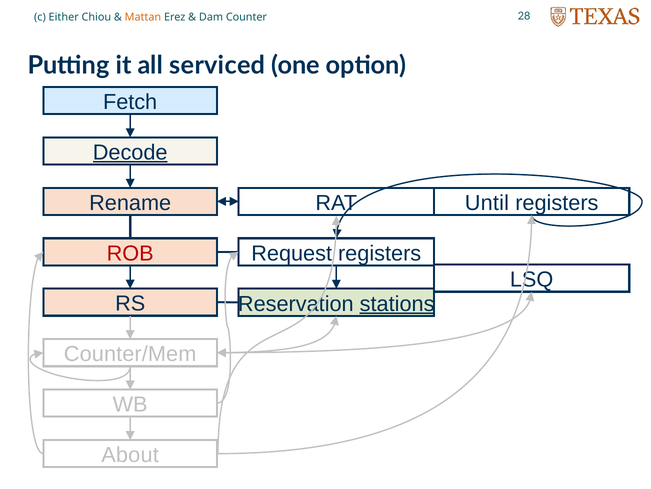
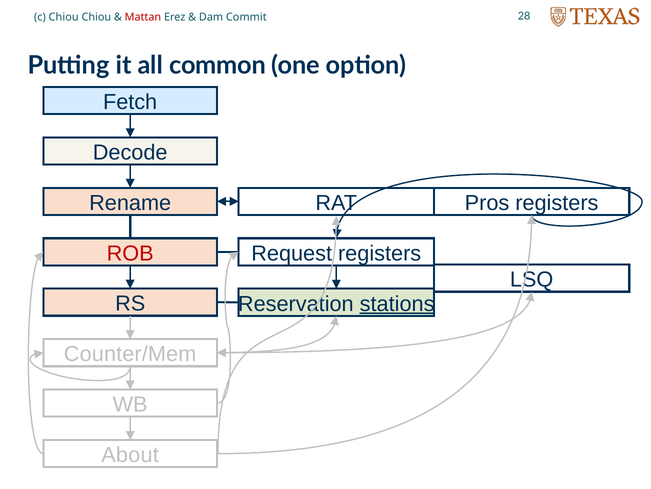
c Either: Either -> Chiou (64, 17)
Mattan colour: orange -> red (143, 17)
Counter: Counter -> Commit (246, 17)
serviced: serviced -> common (218, 65)
Decode underline: present -> none (130, 152)
Until: Until -> Pros (487, 203)
